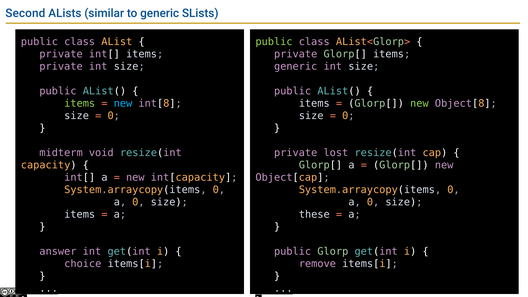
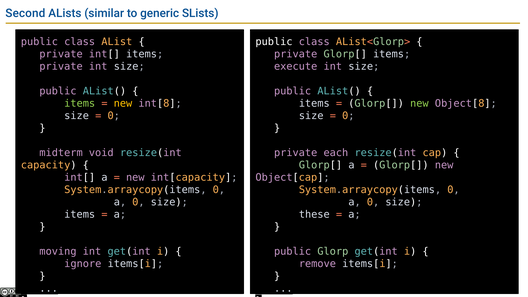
public colour: light green -> white (274, 42)
generic: generic -> execute (296, 67)
new colour: light blue -> yellow (123, 103)
lost: lost -> each (336, 153)
answer: answer -> moving (58, 251)
choice: choice -> ignore (83, 264)
